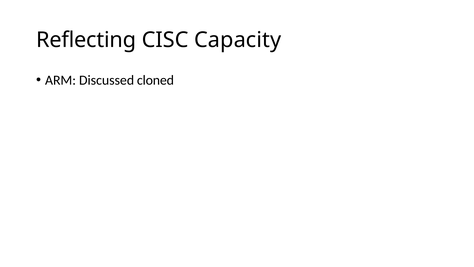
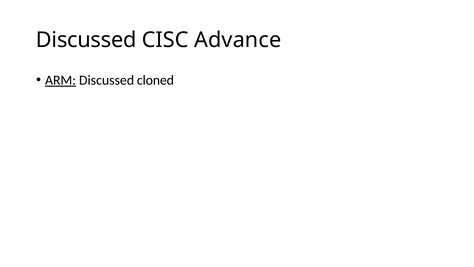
Reflecting: Reflecting -> Discussed (86, 40)
Capacity: Capacity -> Advance (238, 40)
ARM underline: none -> present (60, 80)
